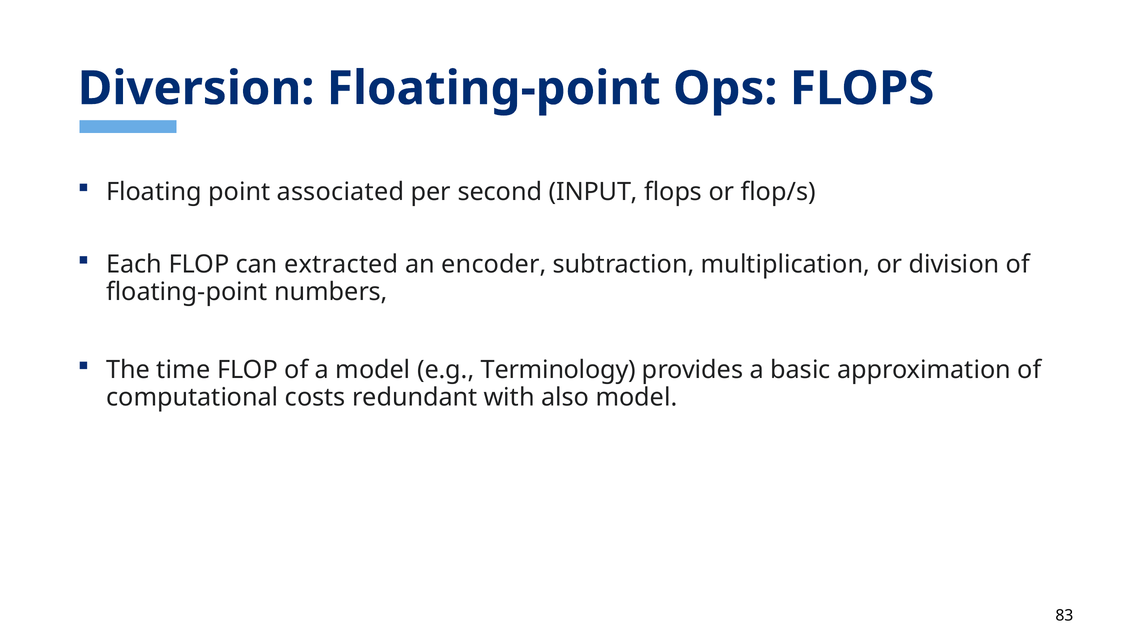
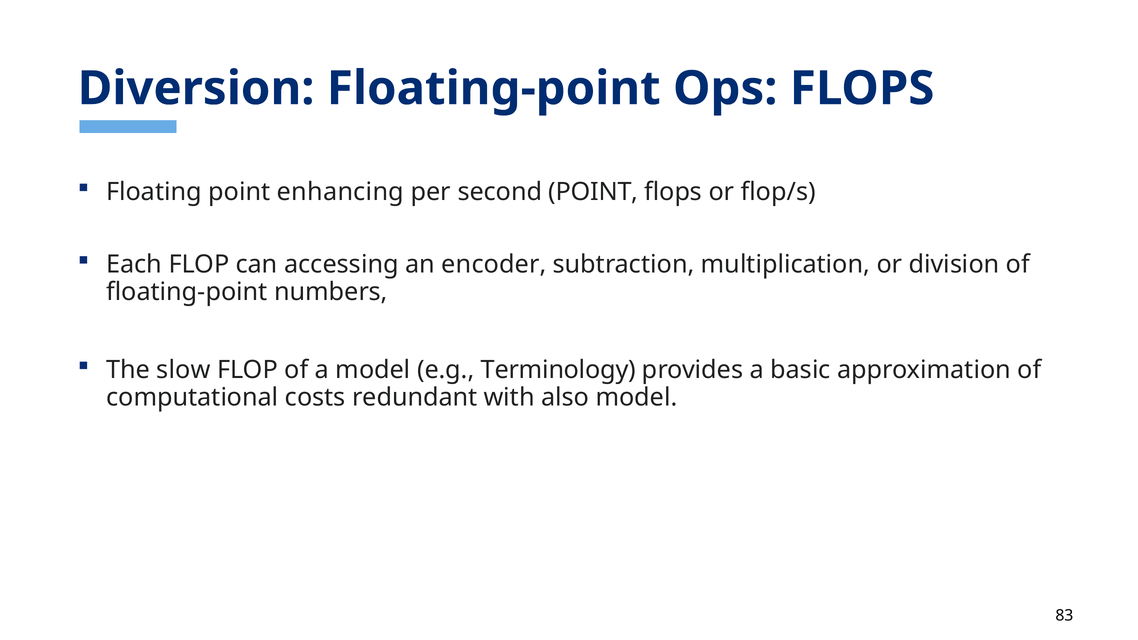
associated: associated -> enhancing (340, 192)
second INPUT: INPUT -> POINT (593, 192)
extracted: extracted -> accessing (341, 265)
time: time -> slow (183, 370)
